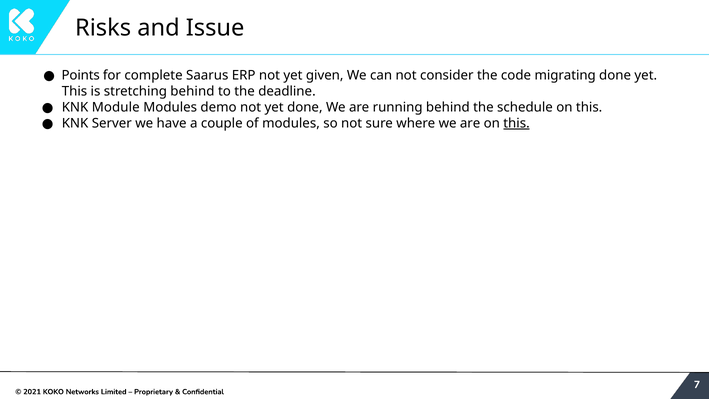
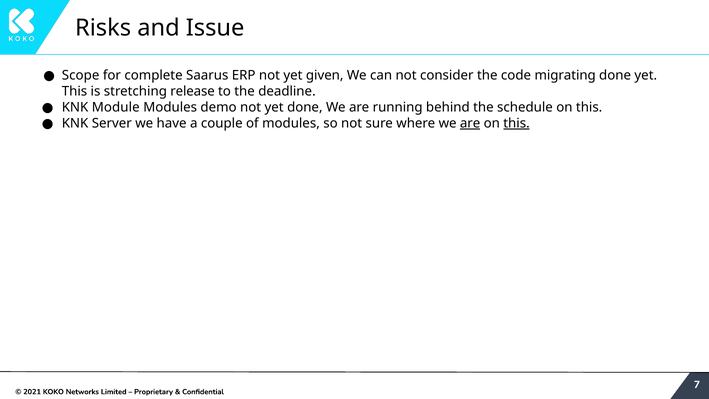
Points: Points -> Scope (81, 75)
stretching behind: behind -> release (193, 91)
are underline: none -> present (470, 123)
